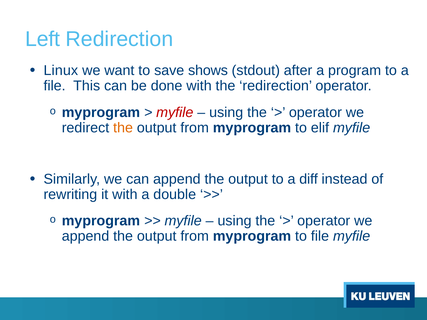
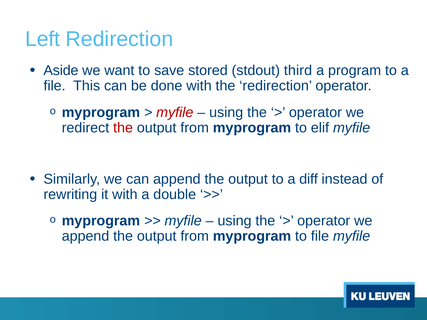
Linux: Linux -> Aside (61, 71)
shows: shows -> stored (208, 71)
after: after -> third (298, 71)
the colour: orange -> red (123, 128)
